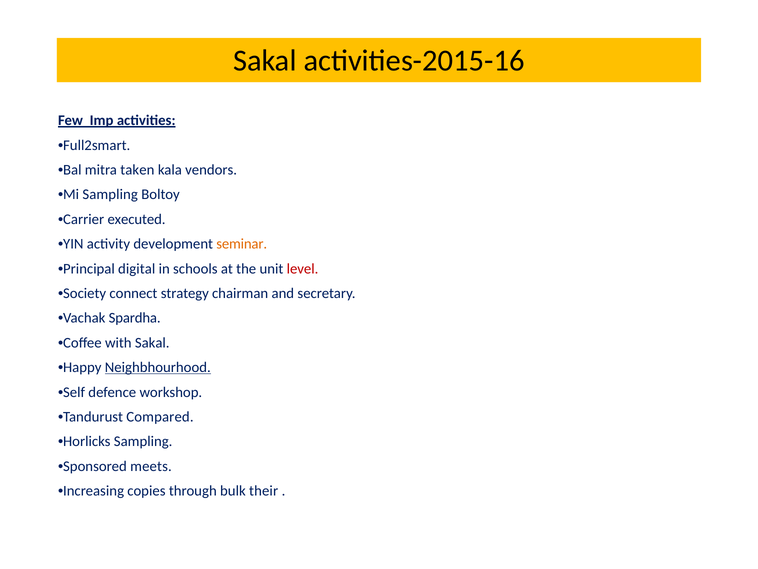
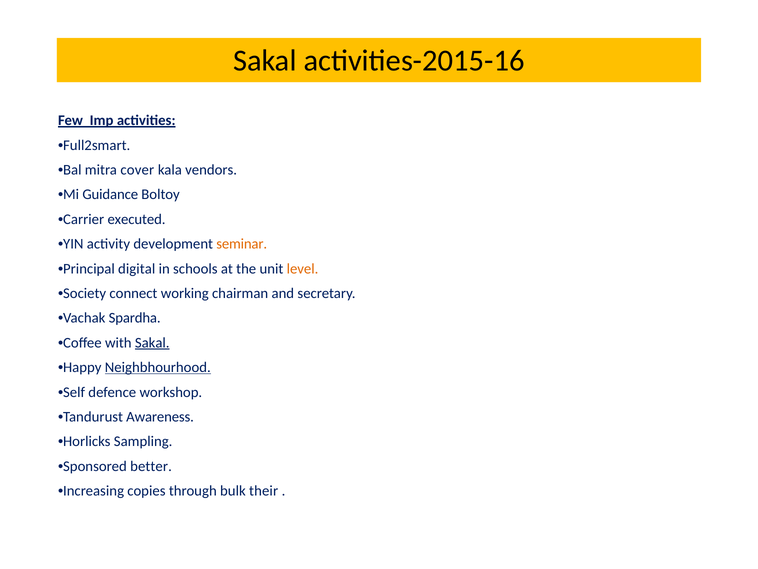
taken: taken -> cover (137, 170)
Mi Sampling: Sampling -> Guidance (110, 194)
level colour: red -> orange (303, 268)
strategy: strategy -> working (185, 293)
Sakal underline: none -> present (152, 342)
Compared: Compared -> Awareness (160, 416)
meets: meets -> better (151, 466)
